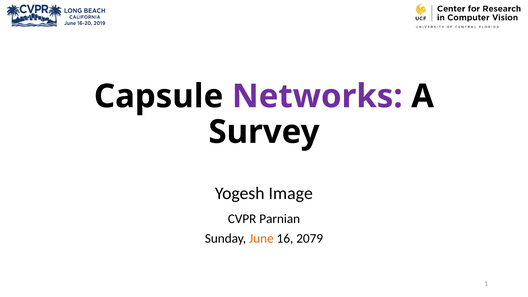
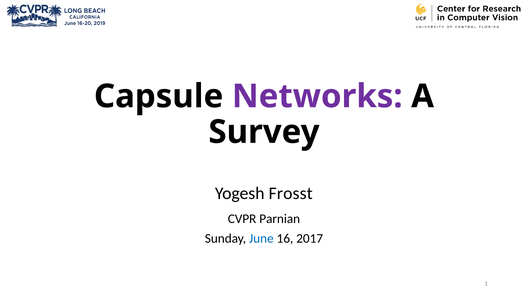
Image: Image -> Frosst (291, 193)
June colour: orange -> blue (261, 239)
2079: 2079 -> 2017 (310, 239)
